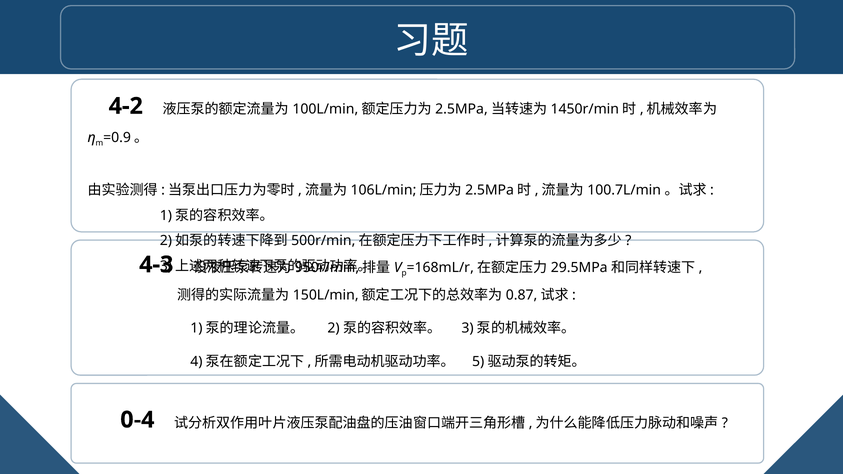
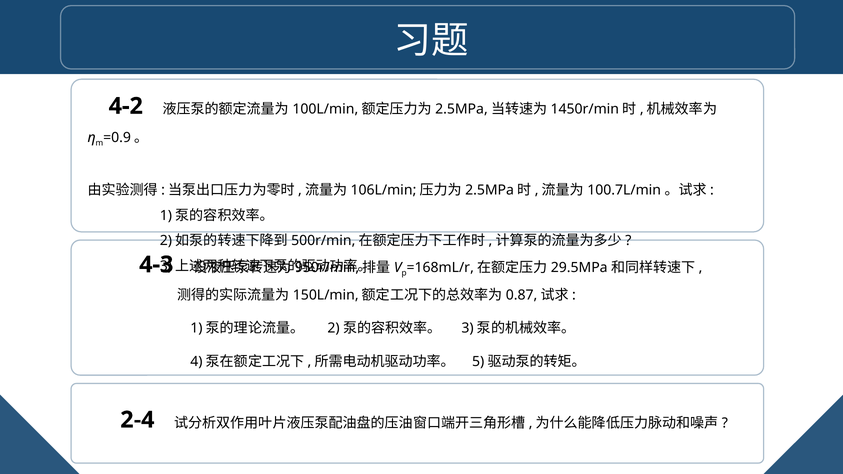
0-4: 0-4 -> 2-4 (137, 420)
